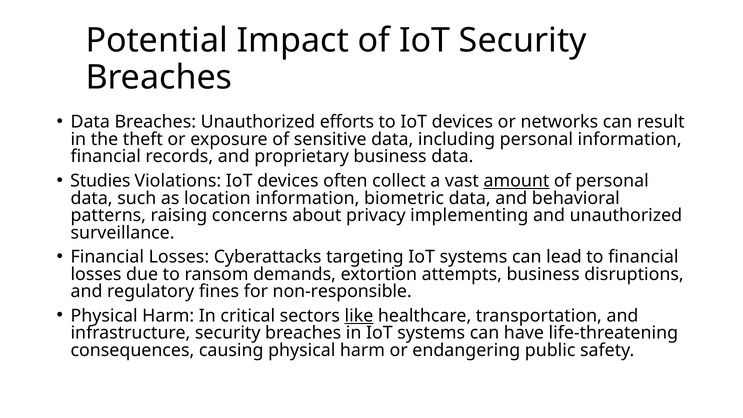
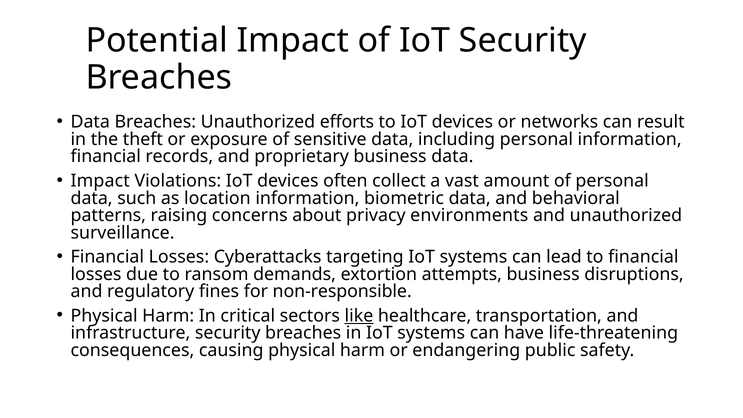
Studies: Studies -> Impact (100, 181)
amount underline: present -> none (516, 181)
implementing: implementing -> environments (469, 215)
